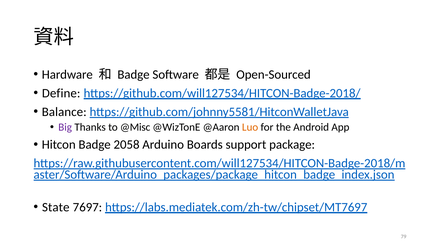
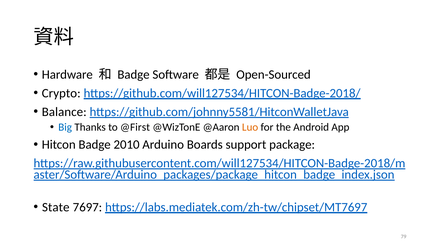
Define: Define -> Crypto (61, 93)
Big colour: purple -> blue (65, 127)
@Misc: @Misc -> @First (135, 127)
2058: 2058 -> 2010 (127, 144)
